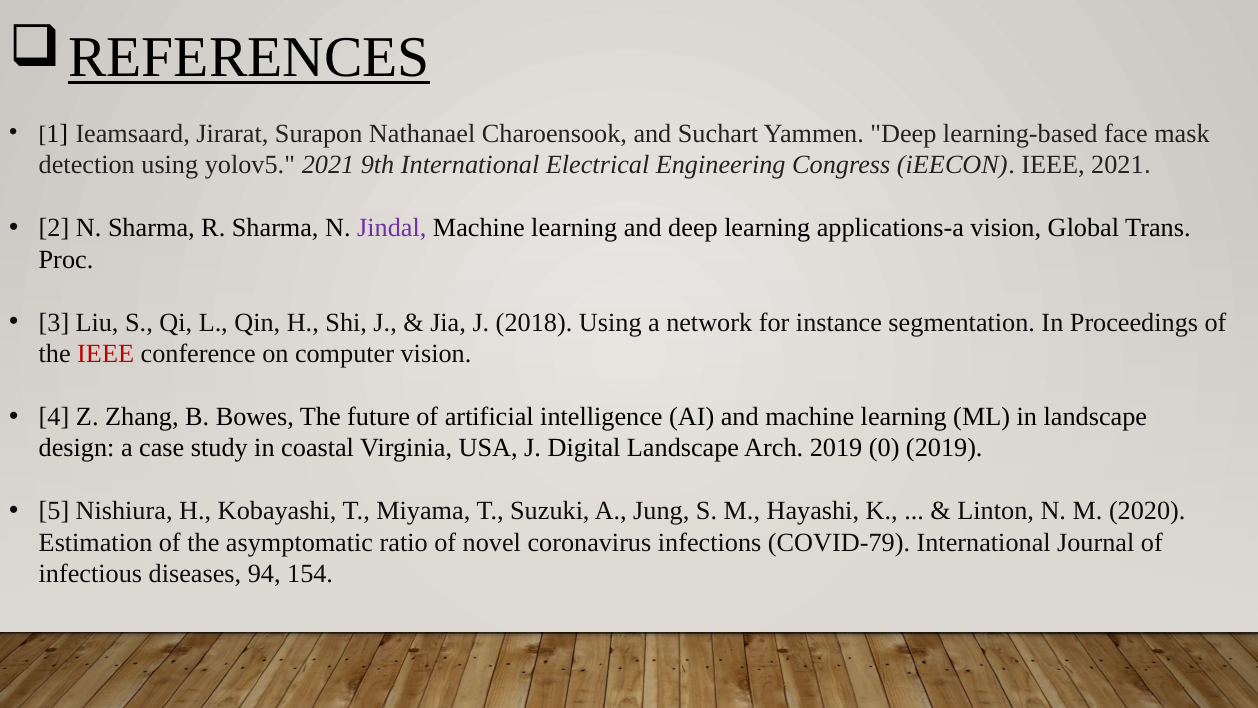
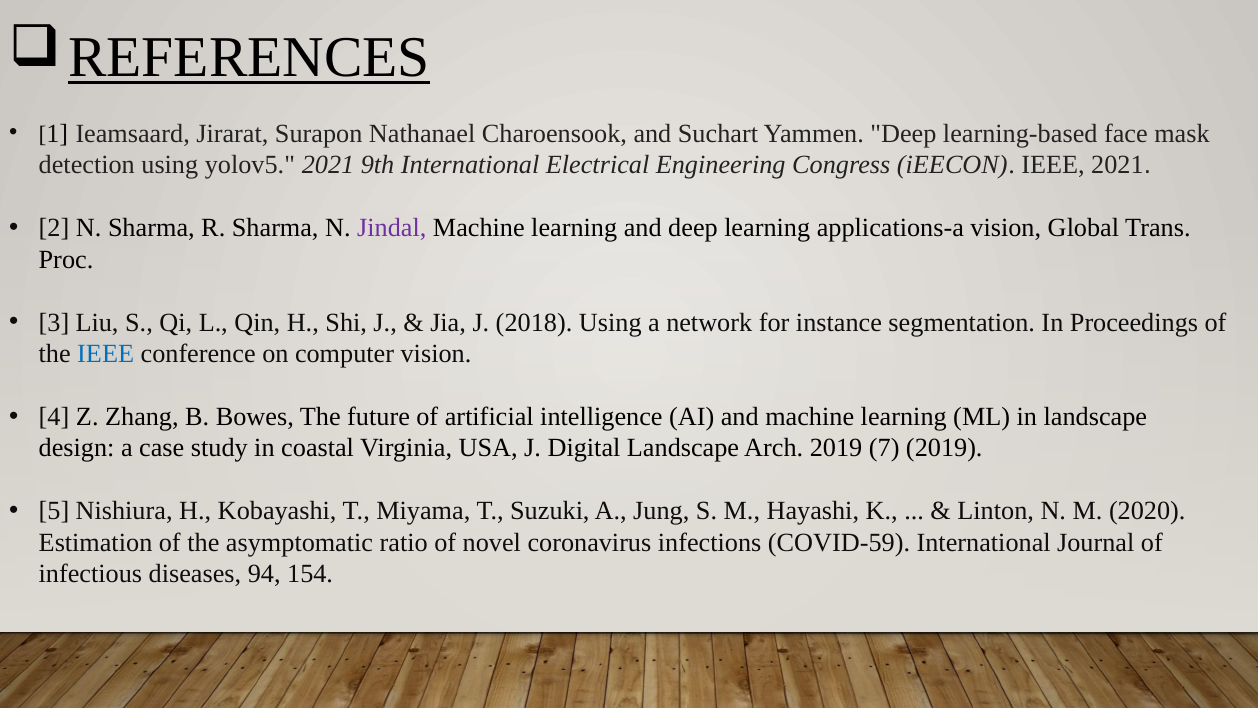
IEEE colour: red -> blue (106, 354)
0: 0 -> 7 (884, 448)
COVID-79: COVID-79 -> COVID-59 (839, 542)
